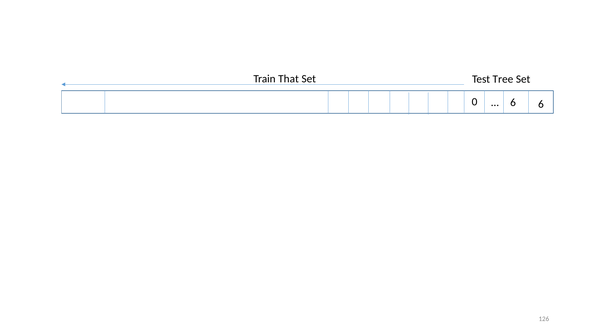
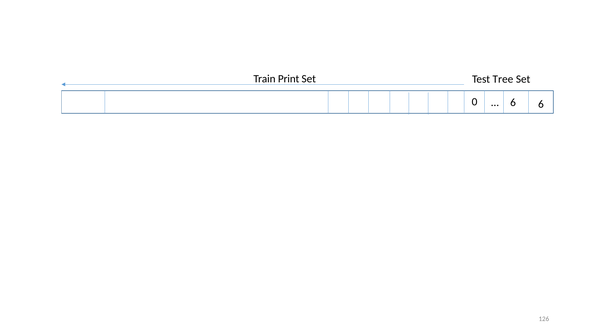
That: That -> Print (289, 79)
